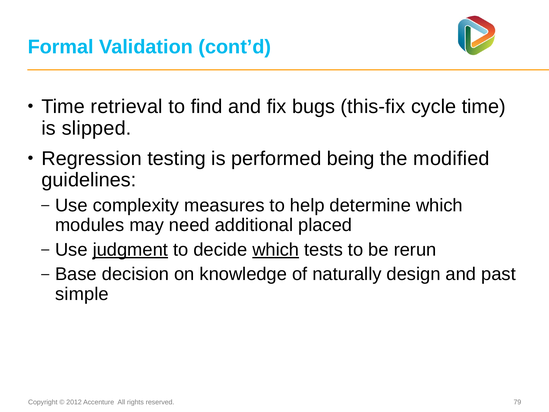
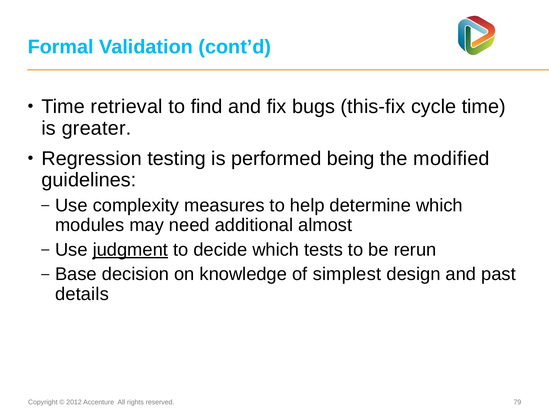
slipped: slipped -> greater (97, 128)
placed: placed -> almost (325, 225)
which underline: present -> none (276, 250)
naturally: naturally -> simplest (347, 274)
simple: simple -> details (82, 294)
